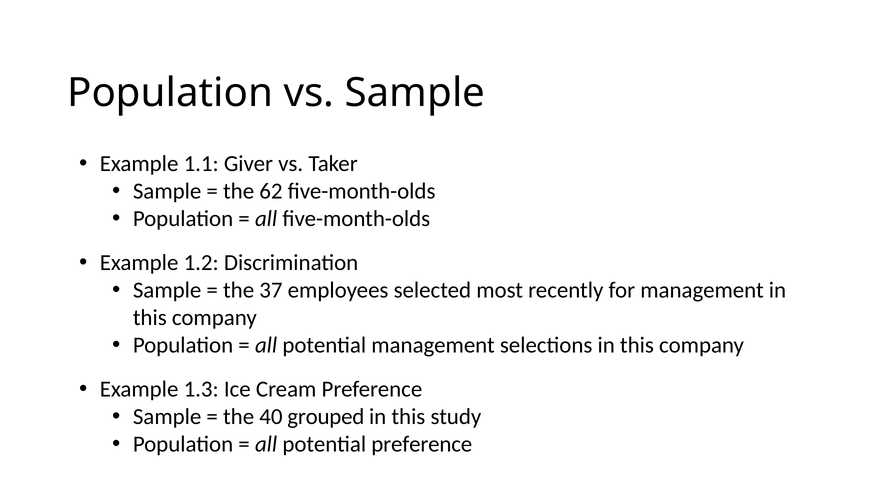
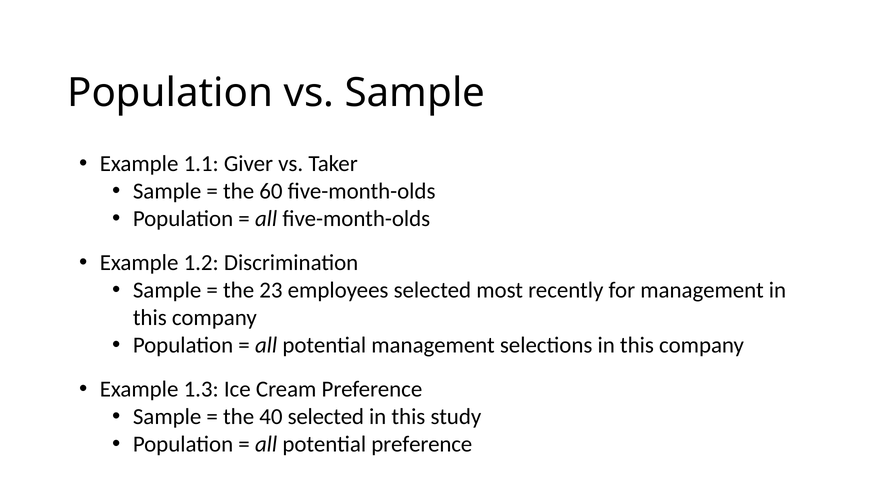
62: 62 -> 60 (271, 192)
37: 37 -> 23 (271, 291)
40 grouped: grouped -> selected (326, 417)
